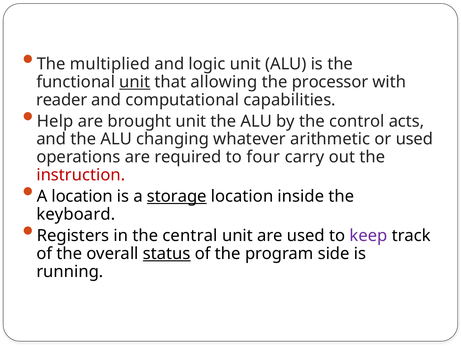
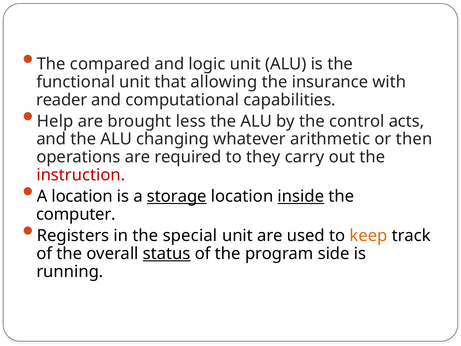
multiplied: multiplied -> compared (110, 64)
unit underline: present -> none (135, 82)
processor: processor -> insurance (330, 82)
brought unit: unit -> less (191, 121)
or used: used -> then (414, 139)
four: four -> they (263, 157)
inside underline: none -> present (301, 196)
keyboard: keyboard -> computer (76, 214)
central: central -> special (190, 236)
keep colour: purple -> orange (369, 236)
